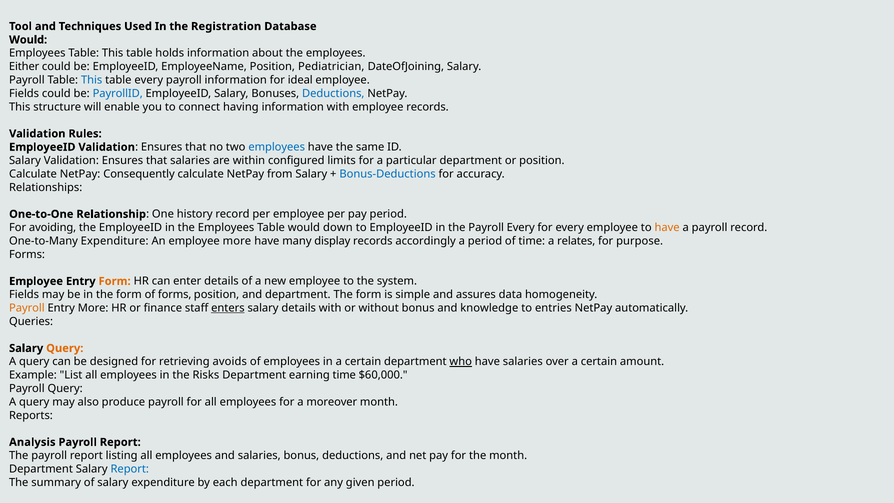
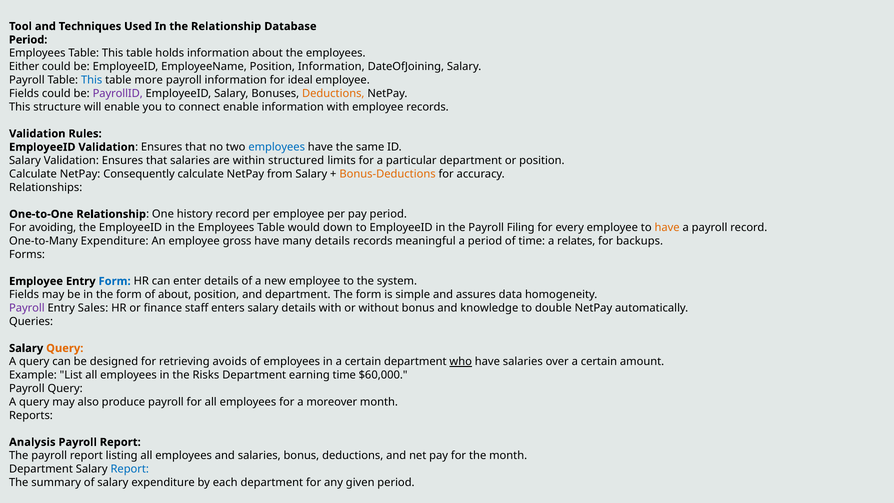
the Registration: Registration -> Relationship (226, 26)
Would: Would -> Period (28, 40)
Position Pediatrician: Pediatrician -> Information (331, 67)
table every: every -> more (149, 80)
PayrollID colour: blue -> purple (118, 93)
Deductions colour: blue -> orange (333, 93)
connect having: having -> enable (241, 107)
configured: configured -> structured (296, 160)
Bonus-Deductions colour: blue -> orange (388, 174)
Payroll Every: Every -> Filing (521, 228)
employee more: more -> gross (237, 241)
many display: display -> details (332, 241)
accordingly: accordingly -> meaningful (426, 241)
purpose: purpose -> backups (640, 241)
Form colour: orange -> blue (115, 281)
of forms: forms -> about (175, 295)
Payroll colour: orange -> purple (27, 308)
Entry More: More -> Sales (93, 308)
enters underline: present -> none (228, 308)
entries: entries -> double (553, 308)
